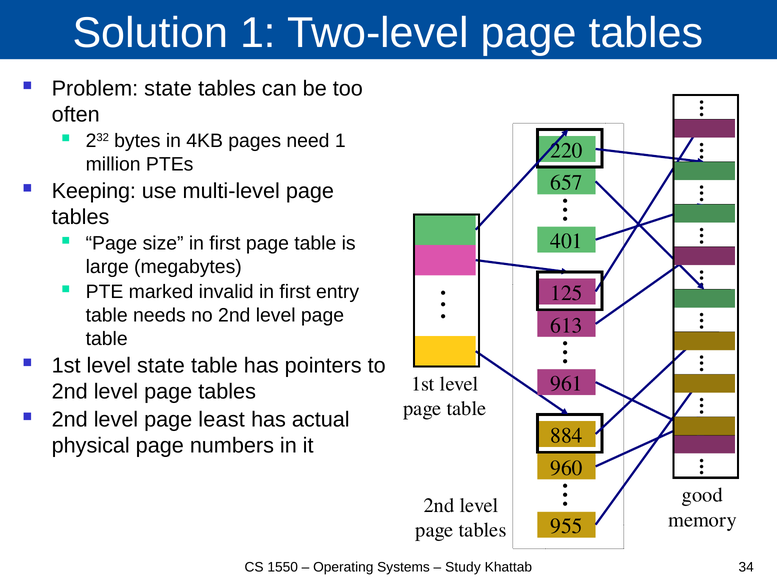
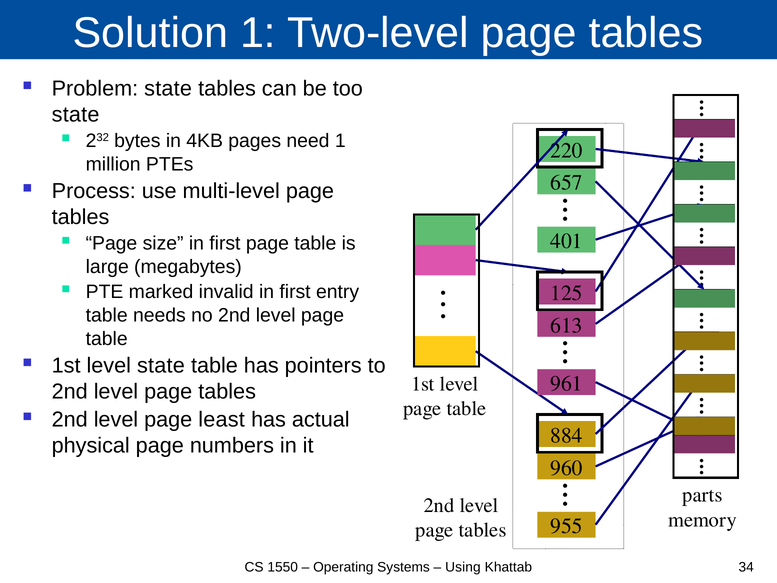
often: often -> state (76, 114)
Keeping: Keeping -> Process (94, 191)
good: good -> parts (702, 495)
Study: Study -> Using (463, 567)
